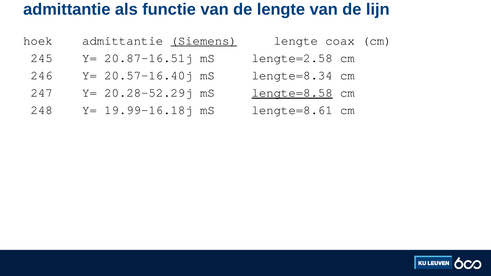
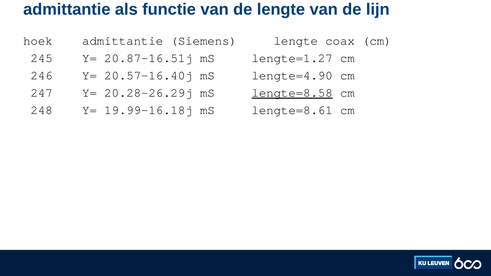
Siemens underline: present -> none (204, 41)
lengte=2.58: lengte=2.58 -> lengte=1.27 (292, 58)
lengte=8.34: lengte=8.34 -> lengte=4.90 (292, 76)
20.28-52.29j: 20.28-52.29j -> 20.28-26.29j (148, 93)
